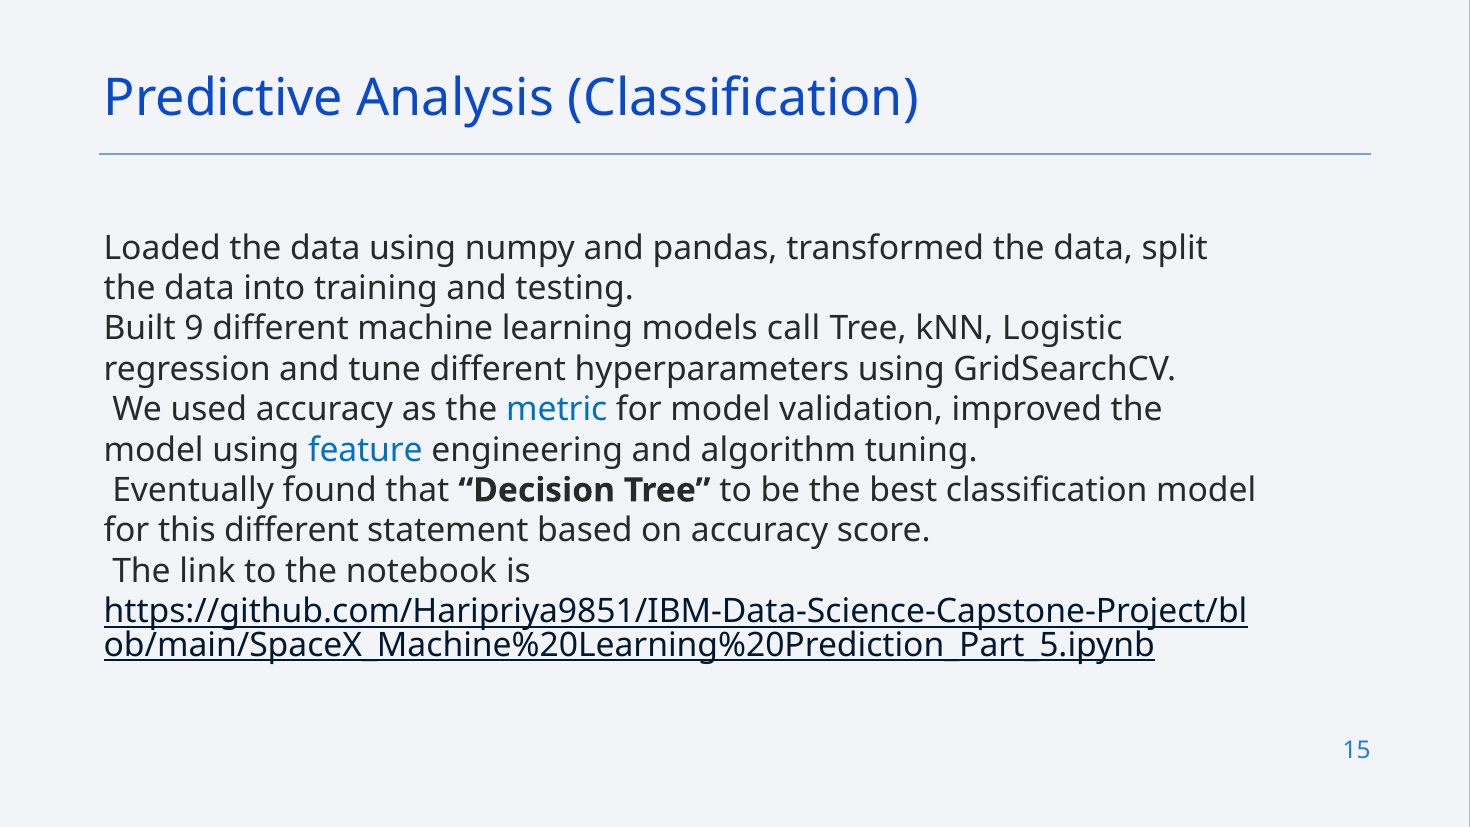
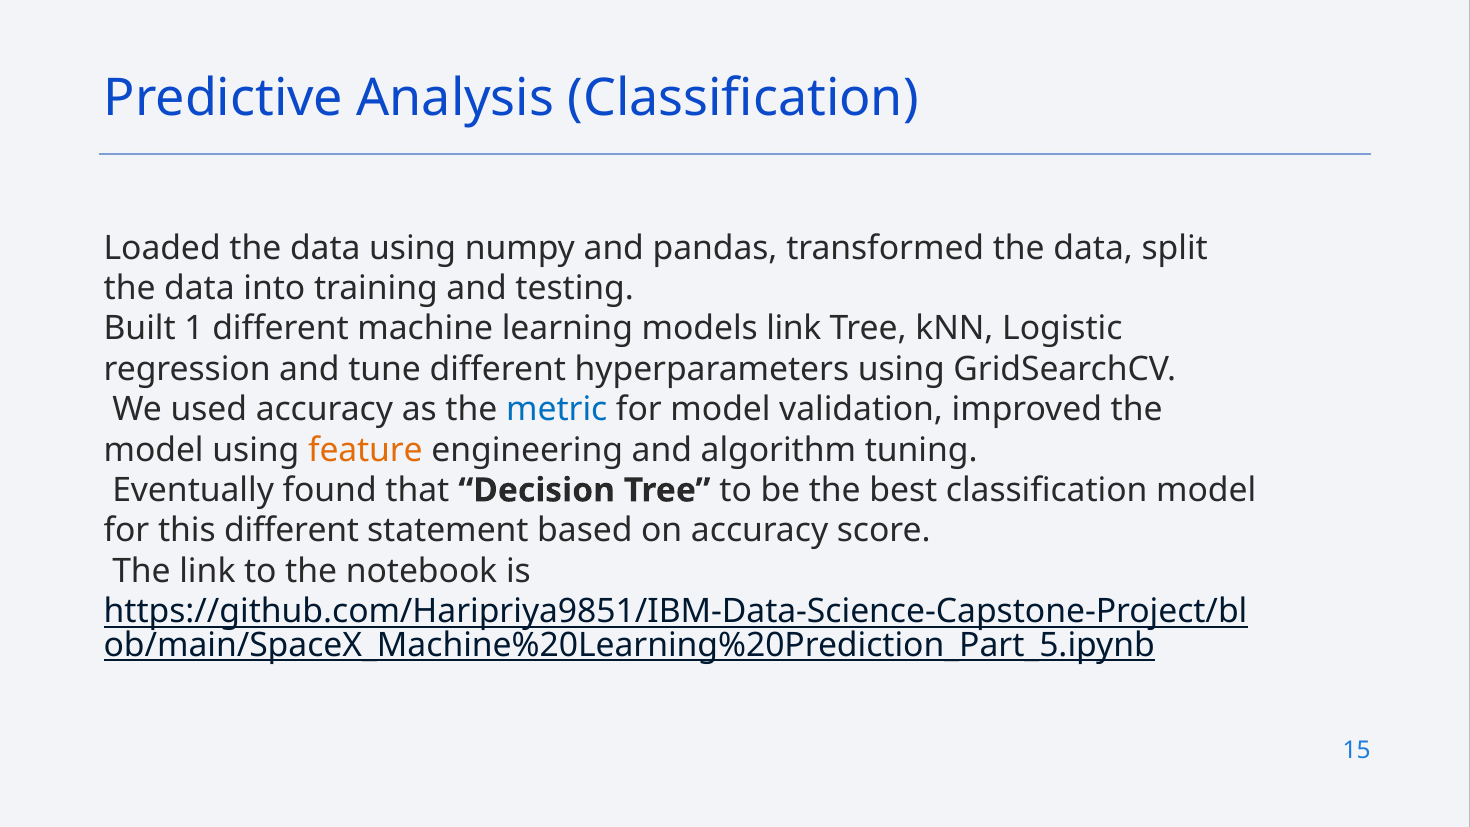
9: 9 -> 1 (194, 329)
models call: call -> link (794, 329)
feature colour: blue -> orange (365, 450)
